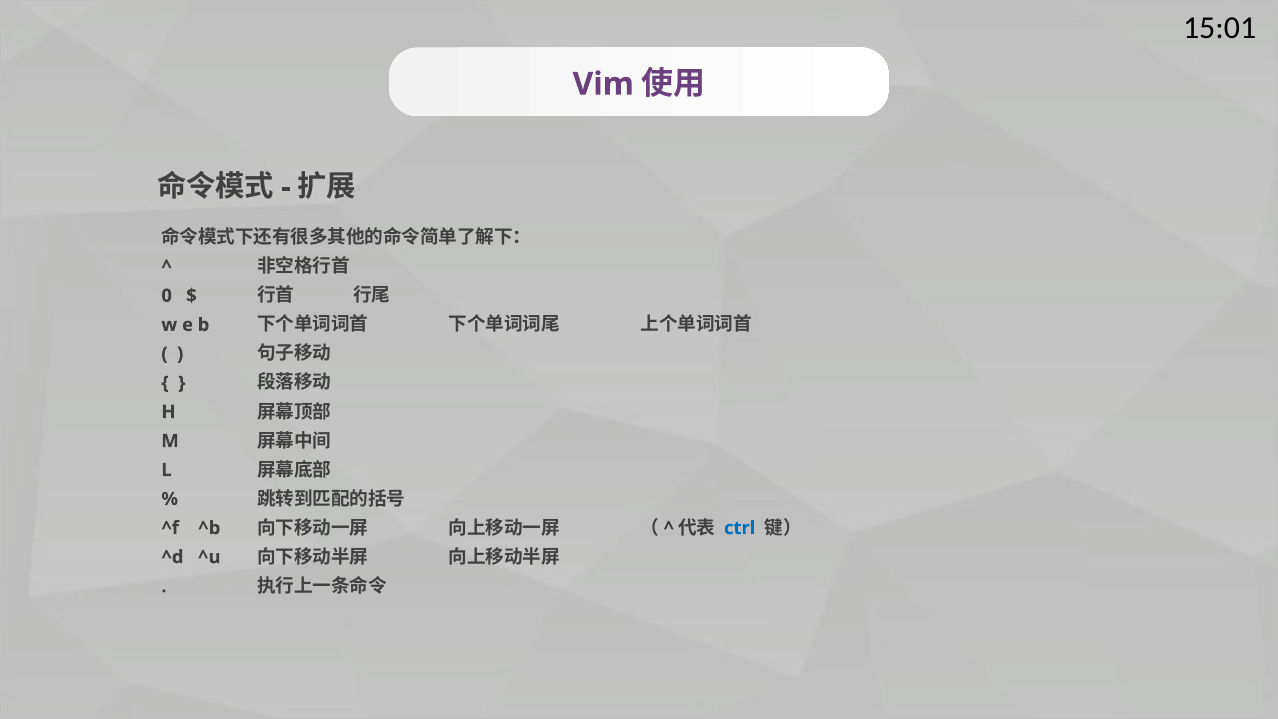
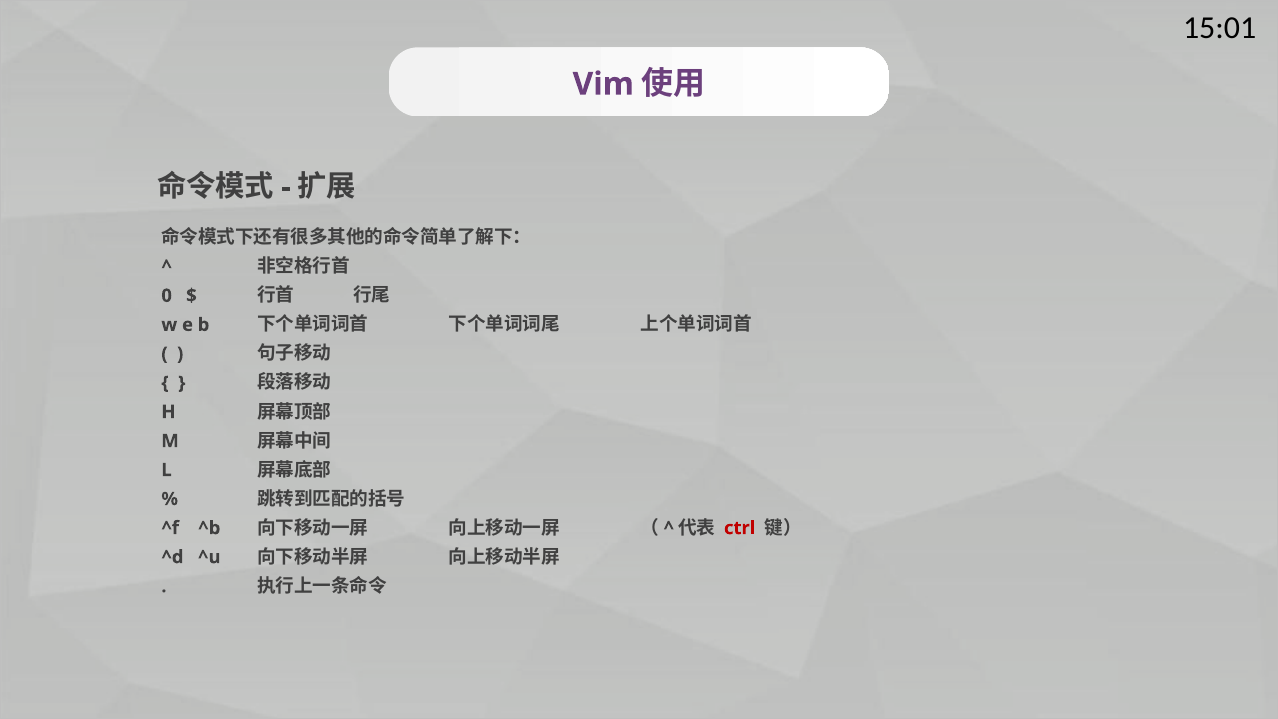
ctrl colour: blue -> red (740, 528)
